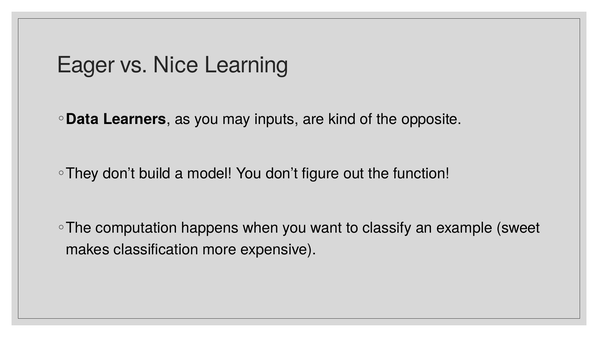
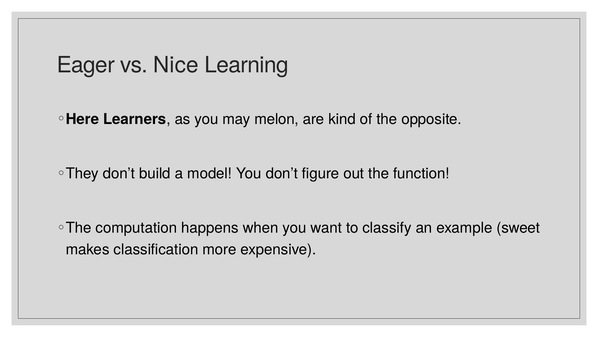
Data: Data -> Here (82, 119)
inputs: inputs -> melon (277, 119)
